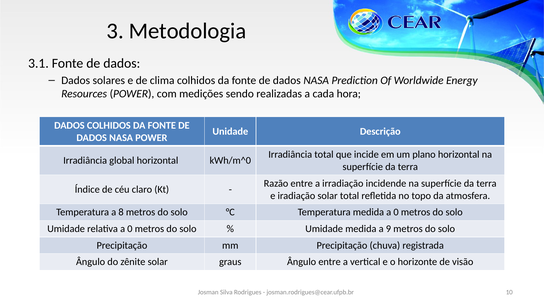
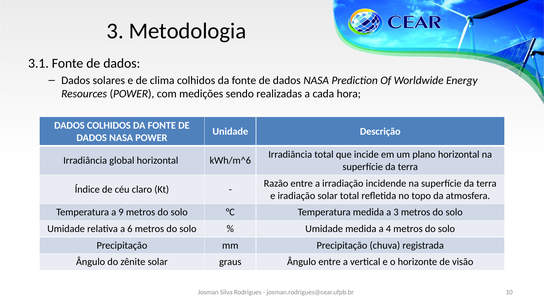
kWh/m^0: kWh/m^0 -> kWh/m^6 (230, 161)
8: 8 -> 9 (121, 212)
medida a 0: 0 -> 3 (396, 212)
relativa a 0: 0 -> 6 (130, 229)
9: 9 -> 4 (388, 229)
